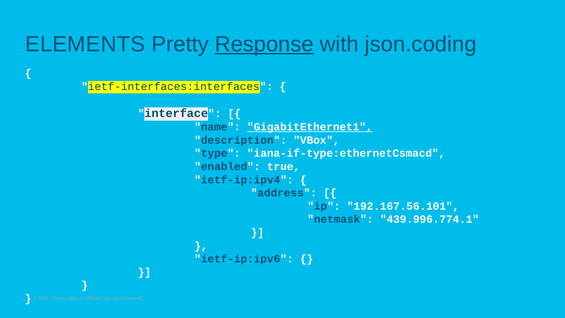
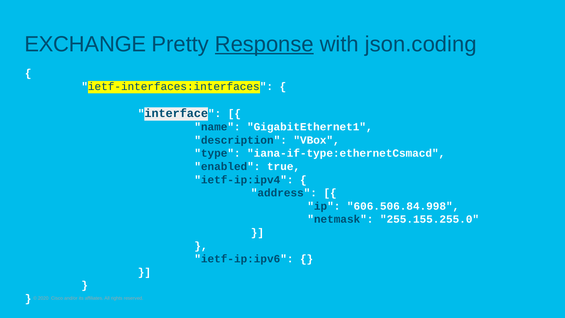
ELEMENTS: ELEMENTS -> EXCHANGE (85, 44)
GigabitEthernet1 underline: present -> none (310, 127)
192.167.56.101: 192.167.56.101 -> 606.506.84.998 (403, 206)
439.996.774.1: 439.996.774.1 -> 255.155.255.0 (430, 219)
